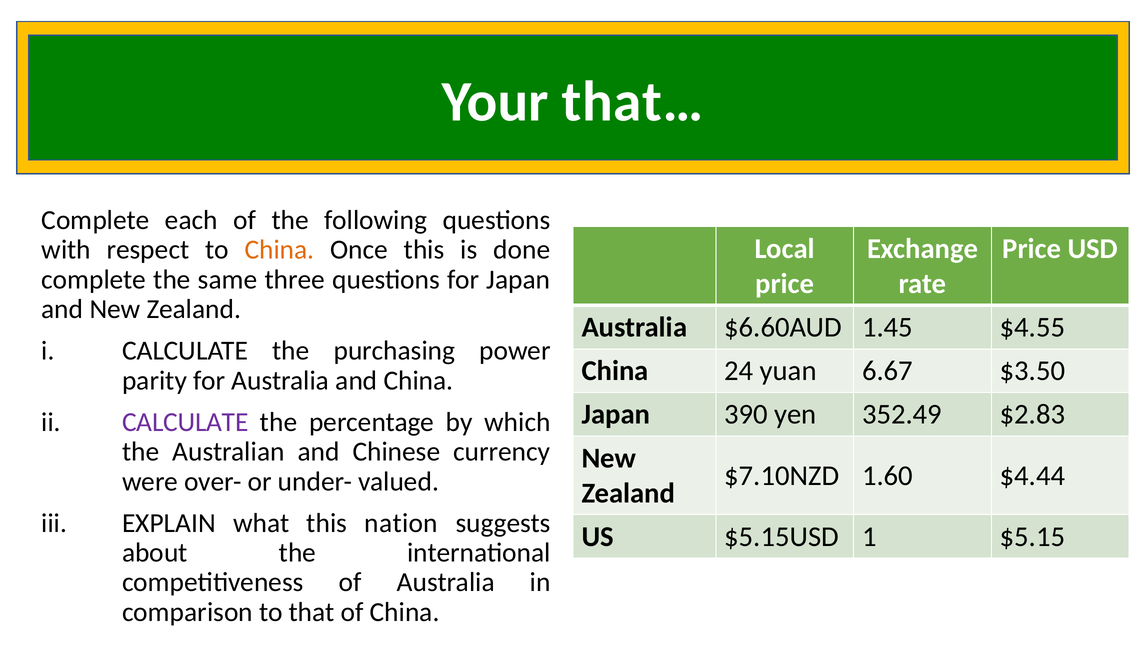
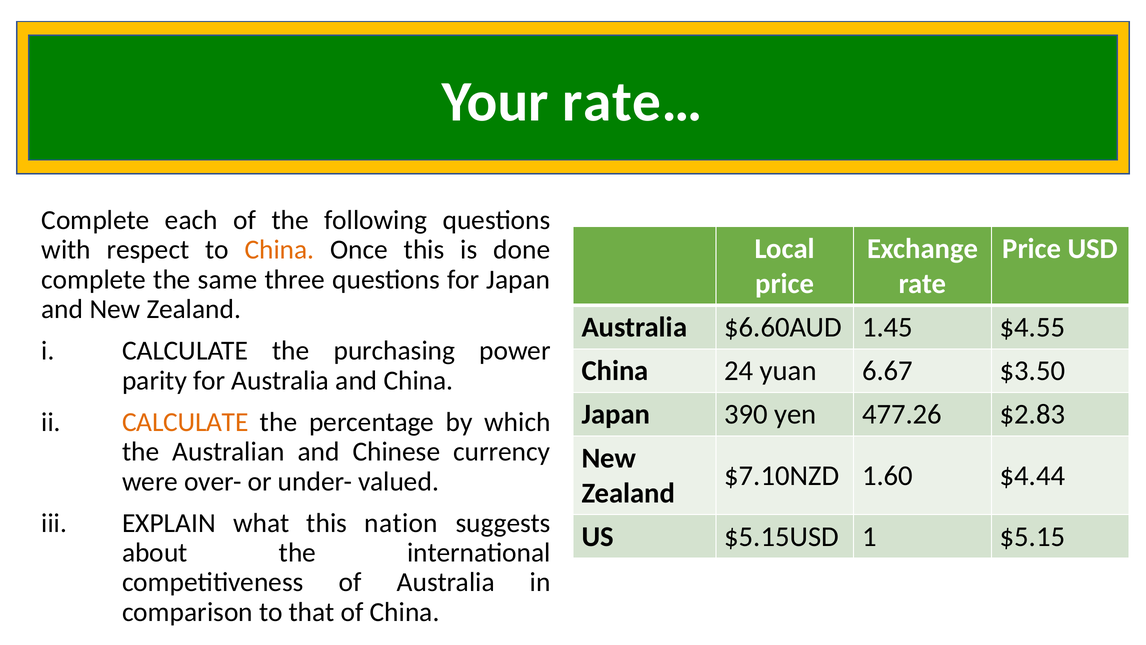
that…: that… -> rate… (632, 102)
352.49: 352.49 -> 477.26 (902, 414)
CALCULATE colour: purple -> orange (185, 422)
